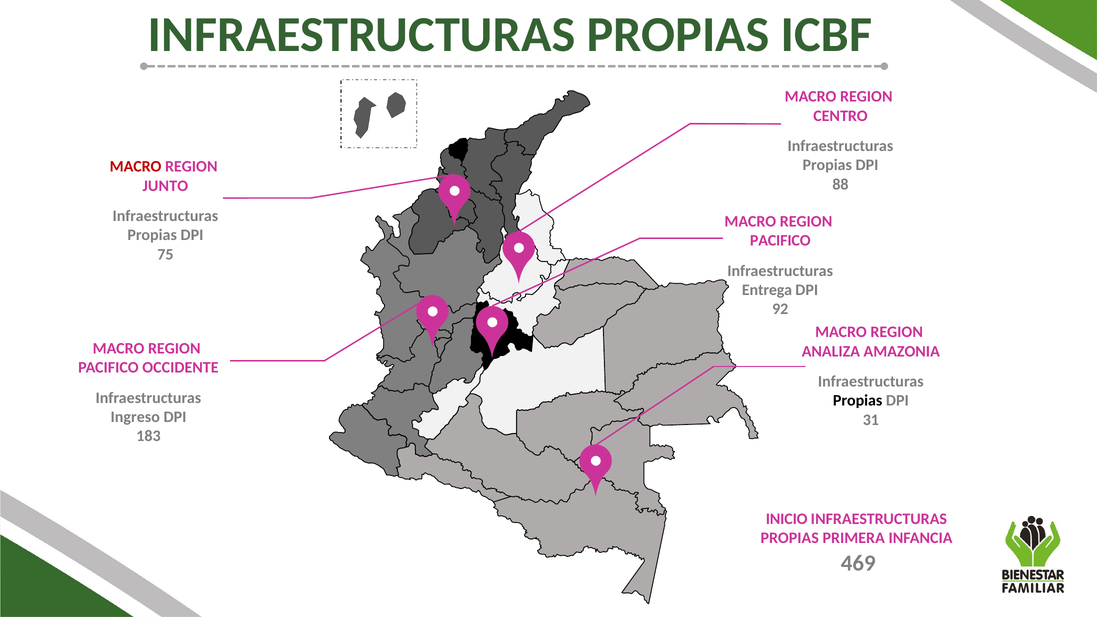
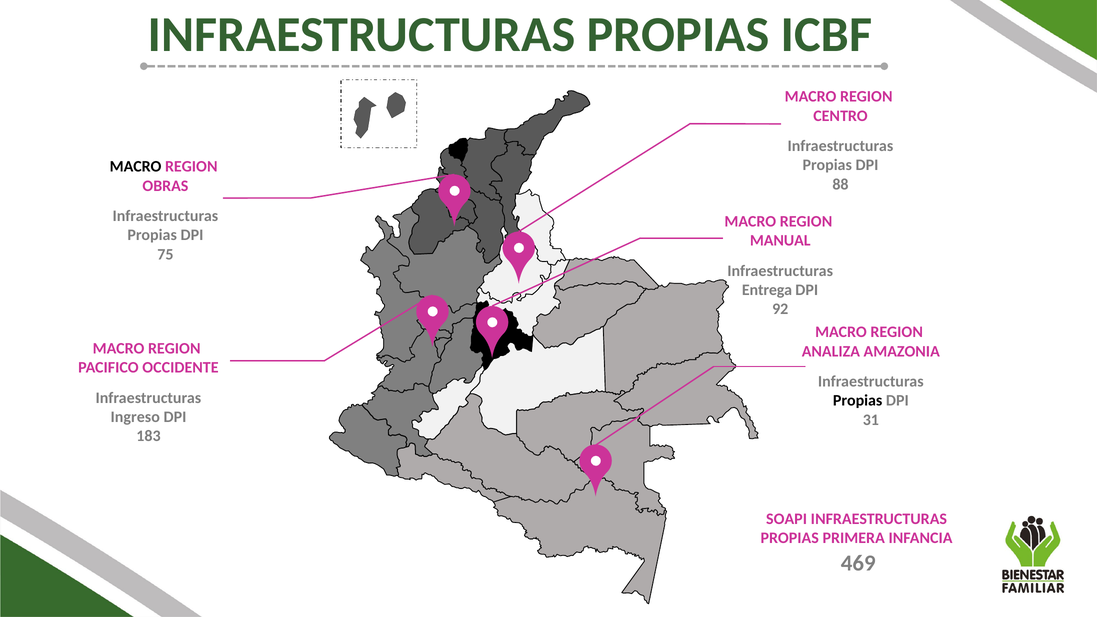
MACRO colour: red -> black (136, 167)
JUNTO: JUNTO -> OBRAS (165, 186)
PACIFICO: PACIFICO -> MANUAL (780, 241)
INICIO: INICIO -> SOAPI (787, 519)
